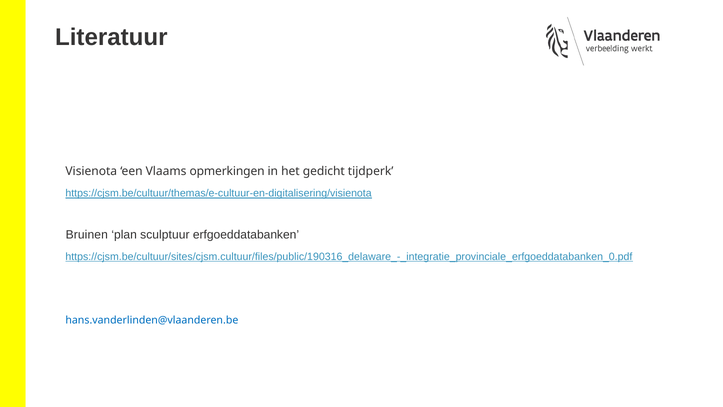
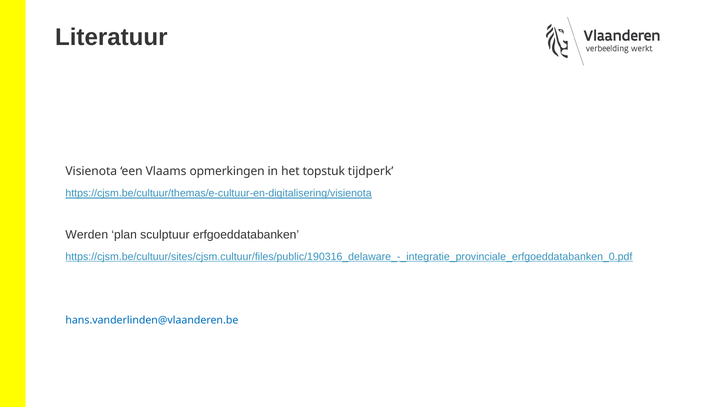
gedicht: gedicht -> topstuk (324, 171)
Bruinen: Bruinen -> Werden (87, 235)
